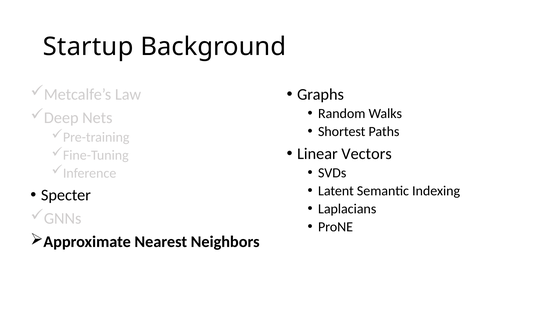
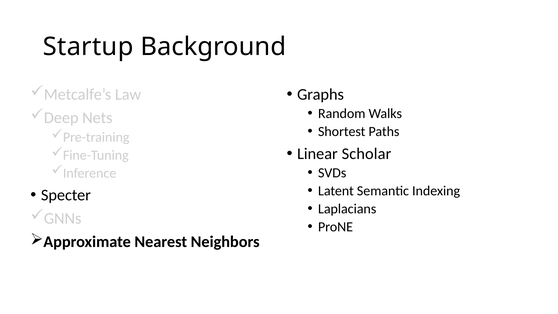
Vectors: Vectors -> Scholar (367, 154)
